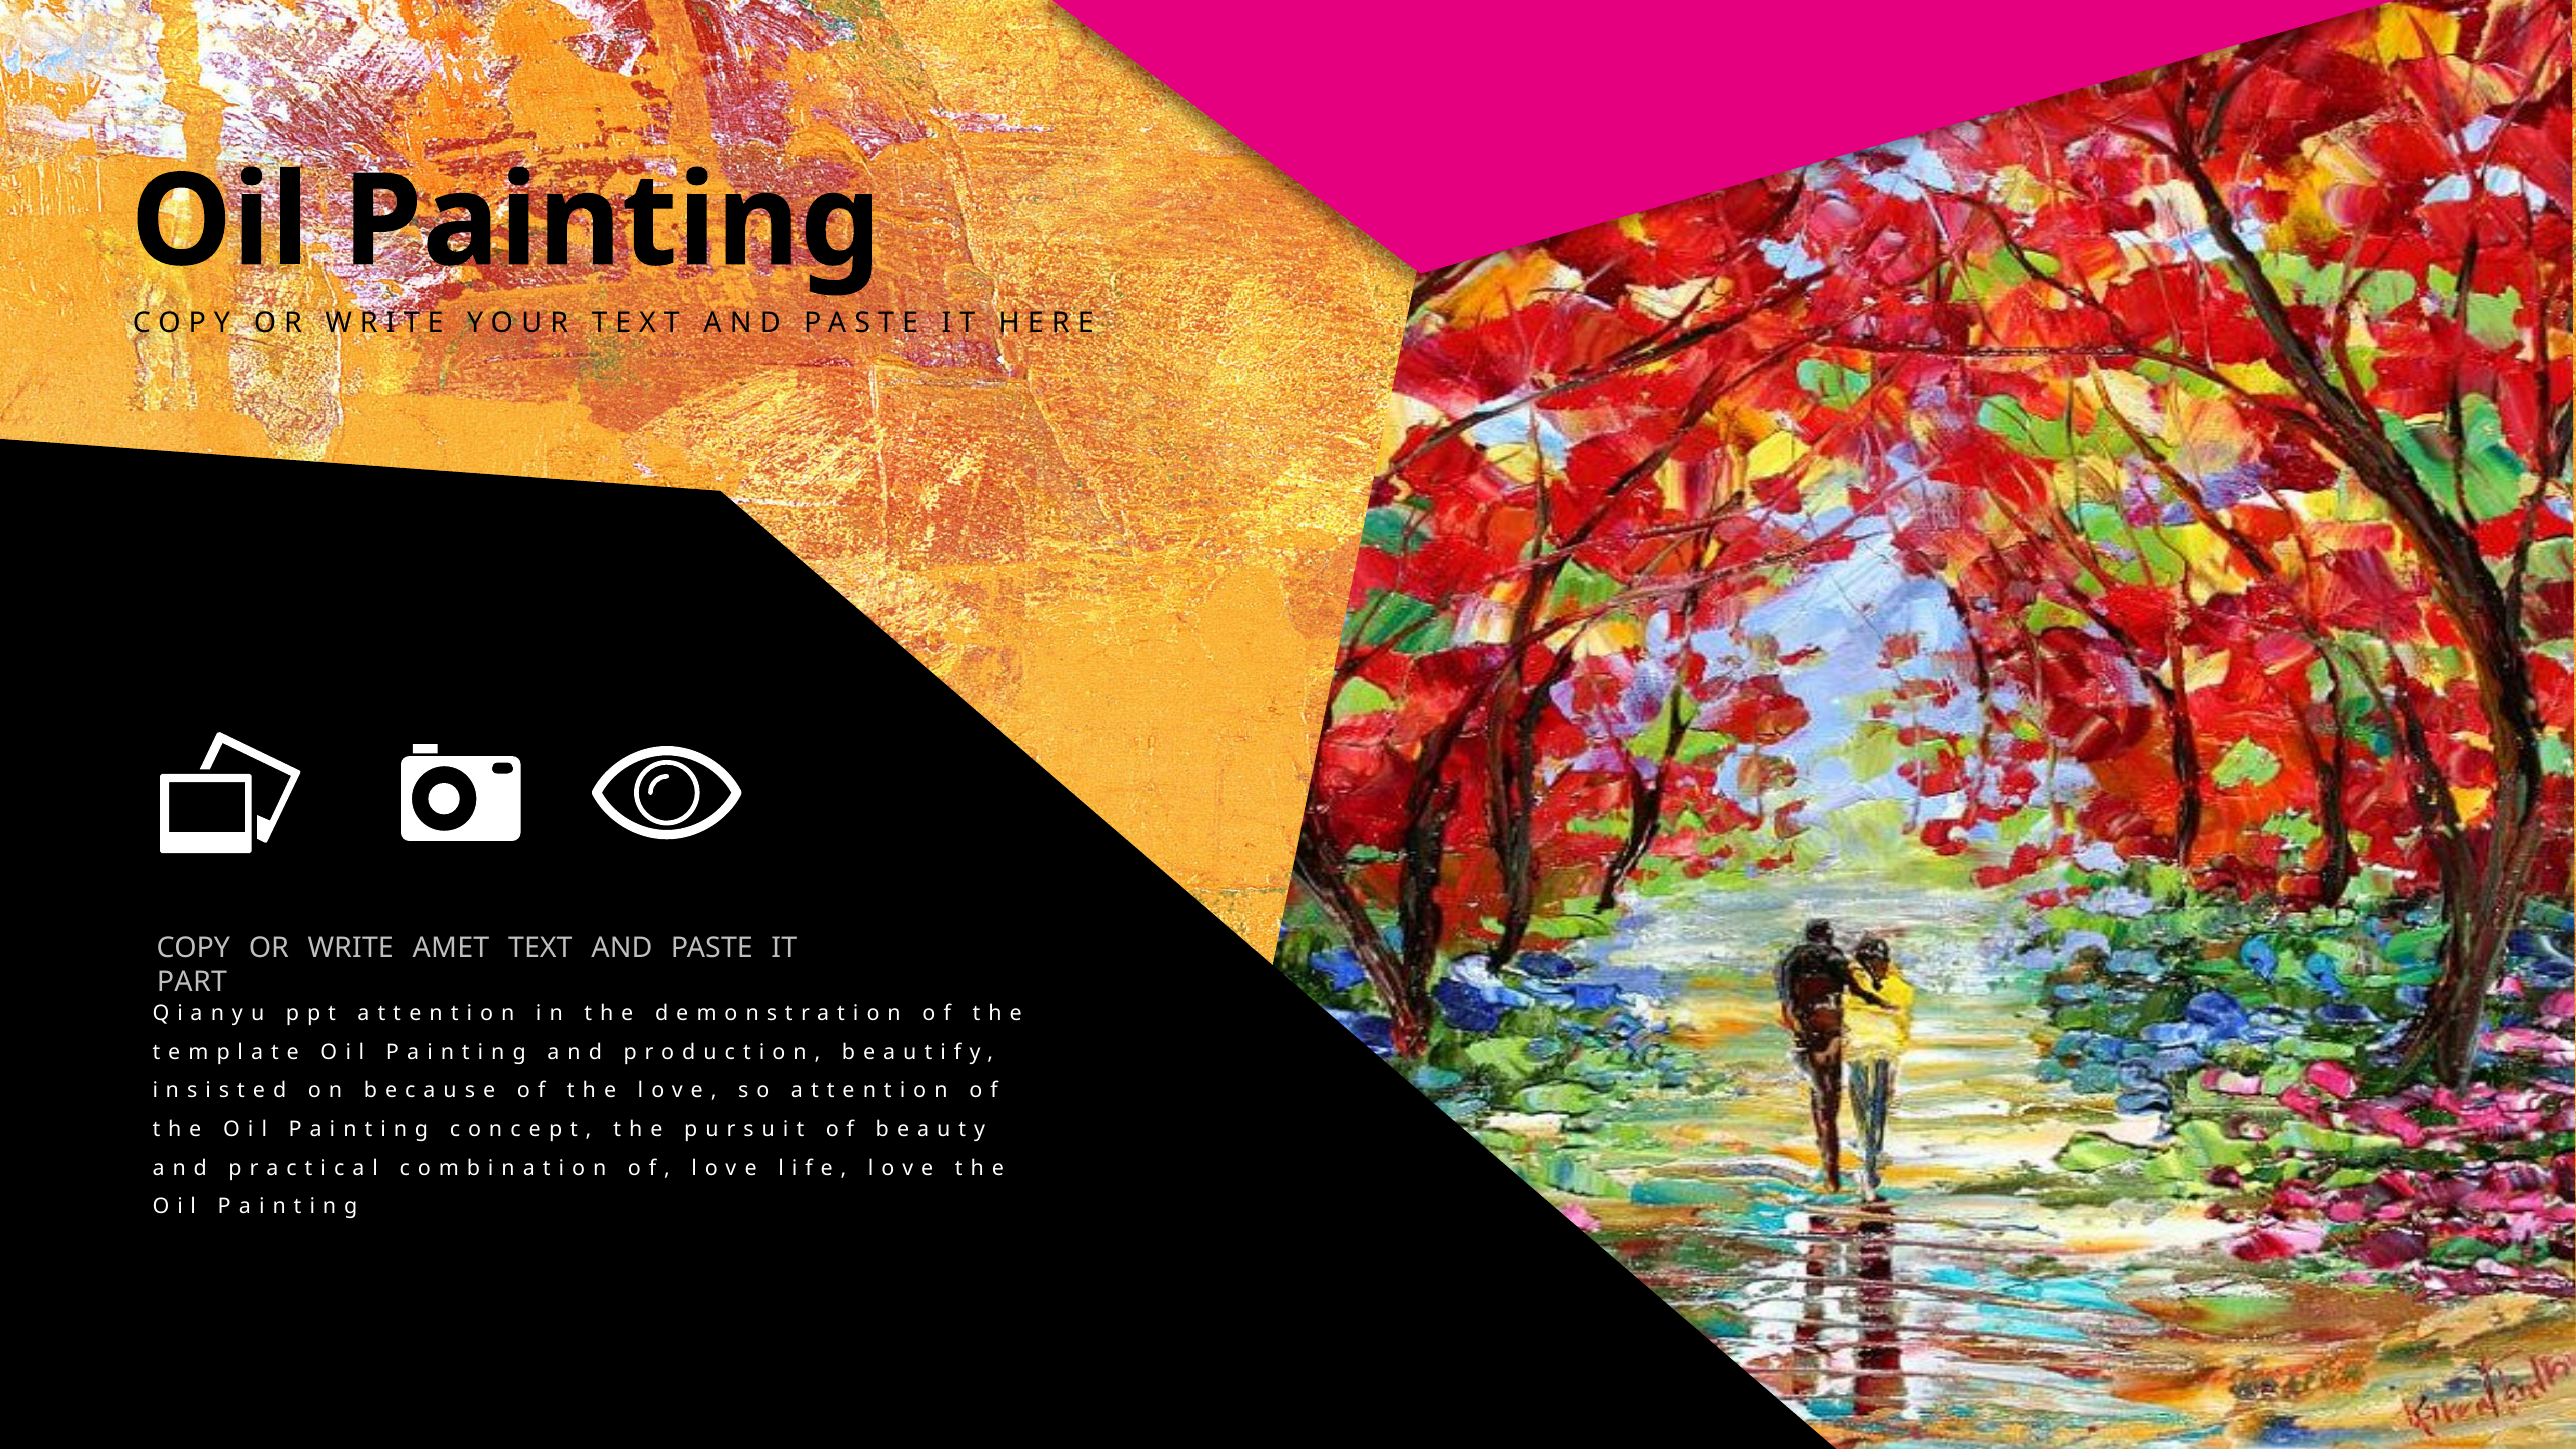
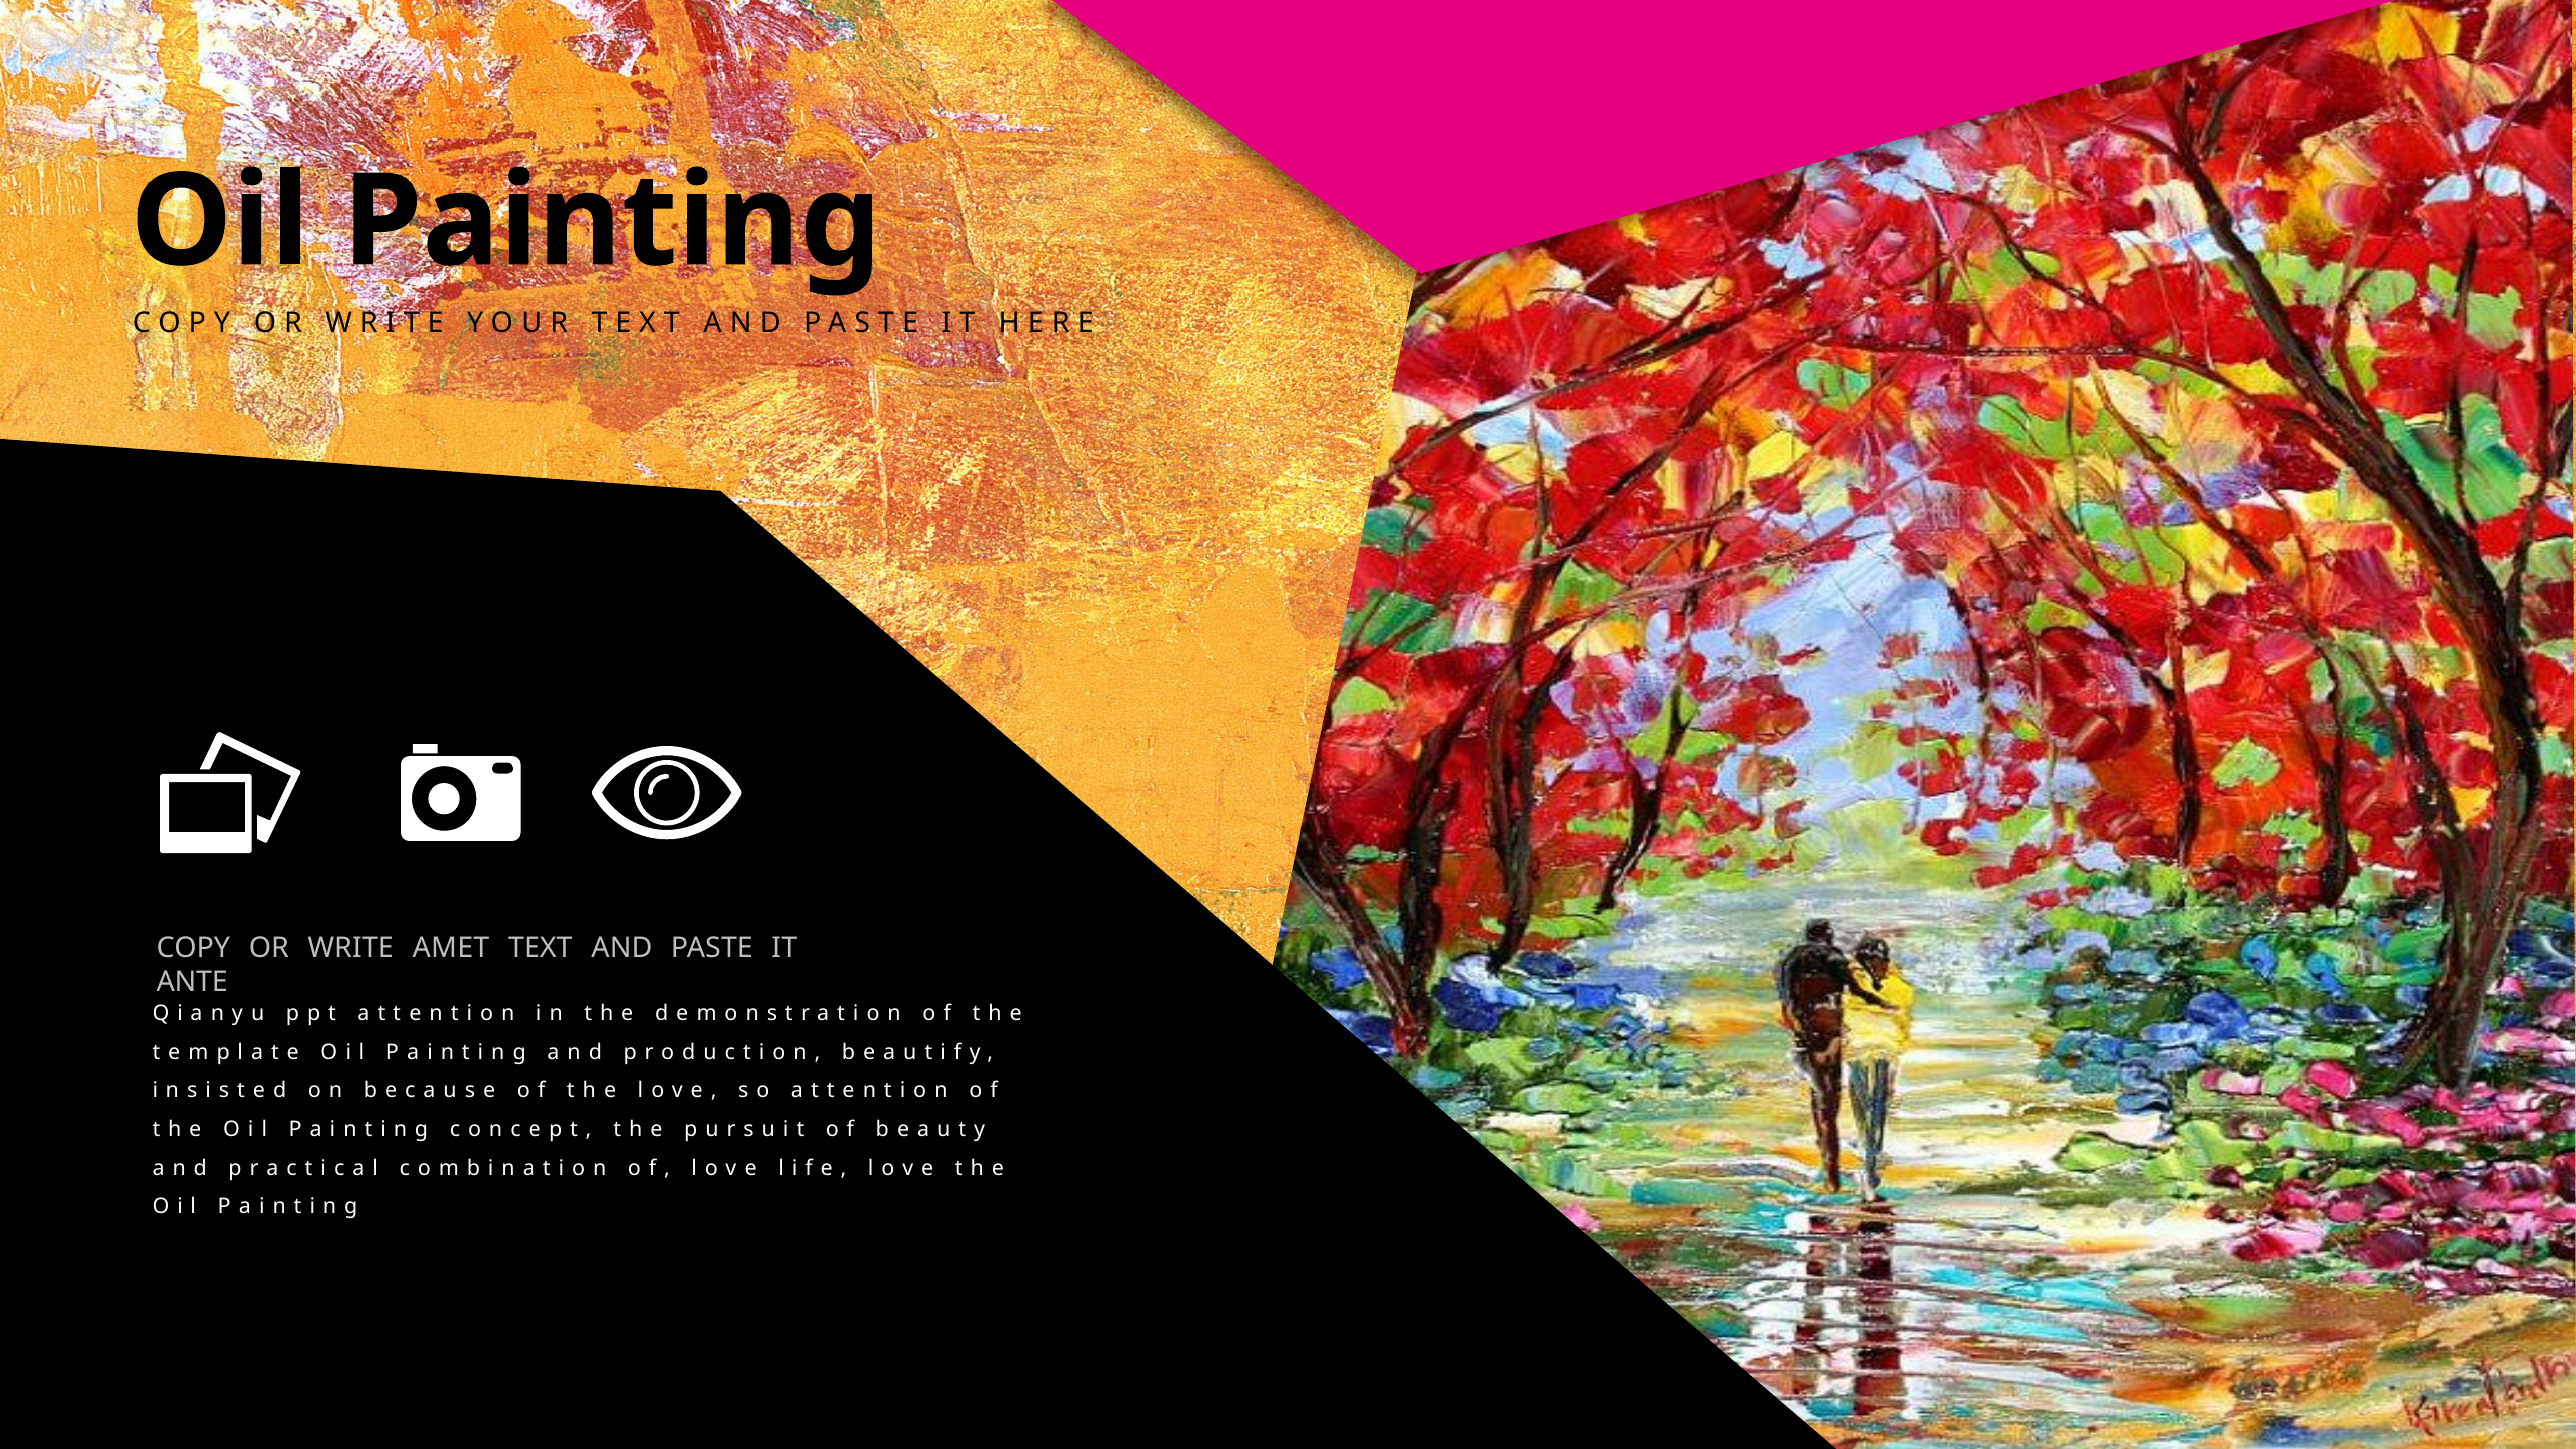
PART: PART -> ANTE (192, 982)
